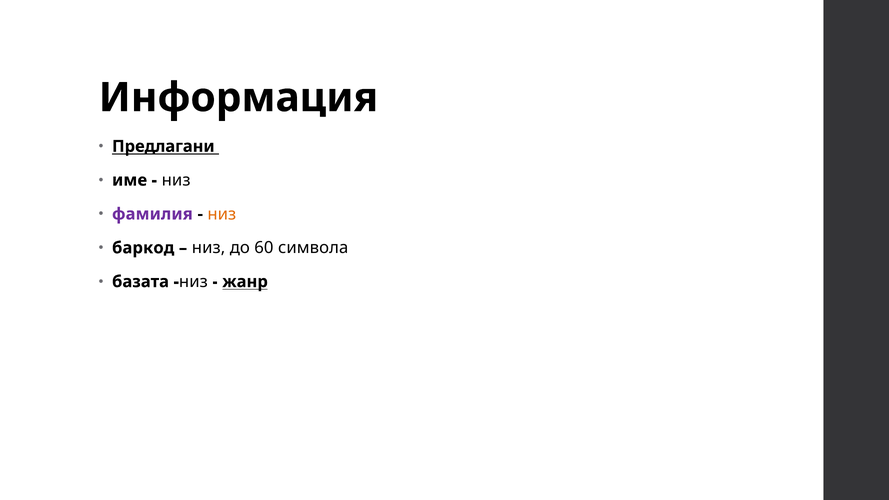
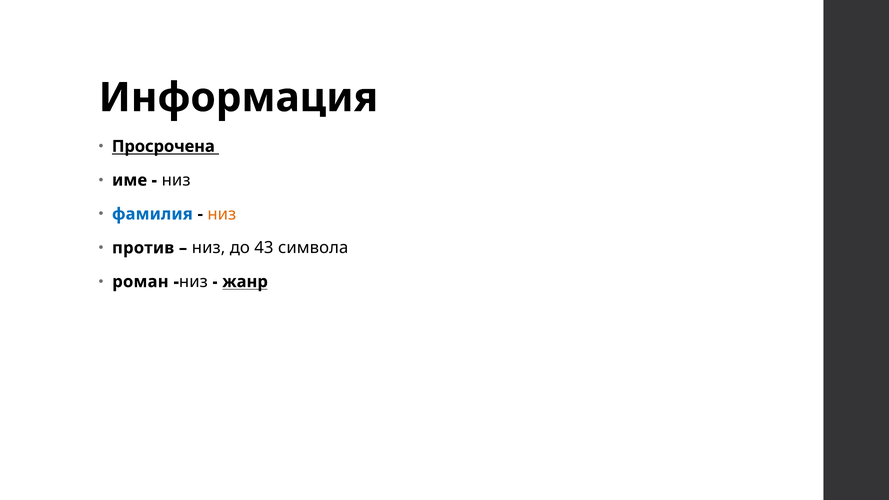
Предлагани: Предлагани -> Просрочена (163, 146)
фамилия colour: purple -> blue (152, 214)
баркод: баркод -> против (143, 248)
60: 60 -> 43 (264, 248)
базата: базата -> роман (140, 282)
